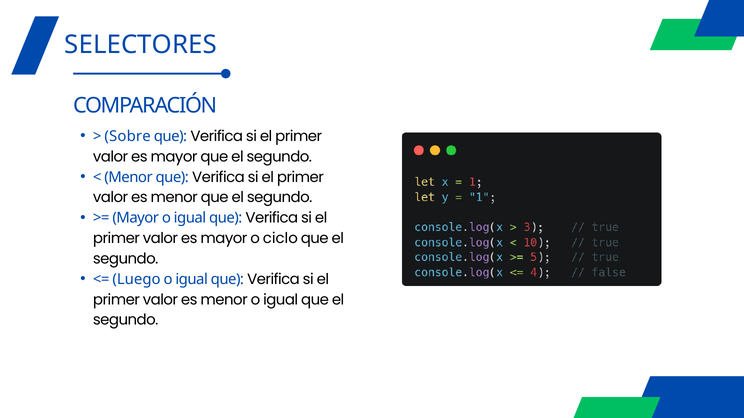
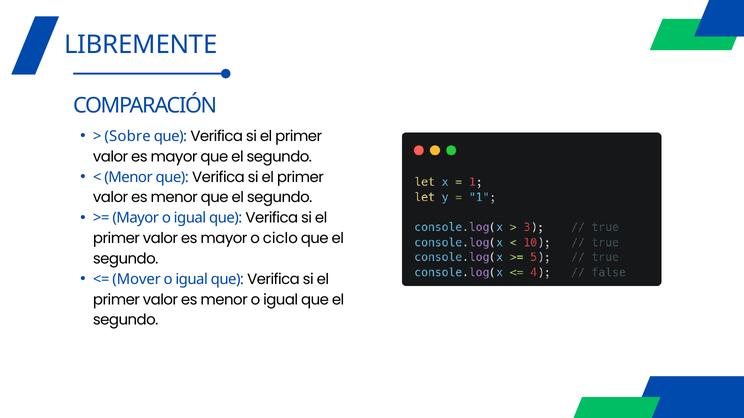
SELECTORES: SELECTORES -> LIBREMENTE (141, 45)
Luego: Luego -> Mover (137, 280)
